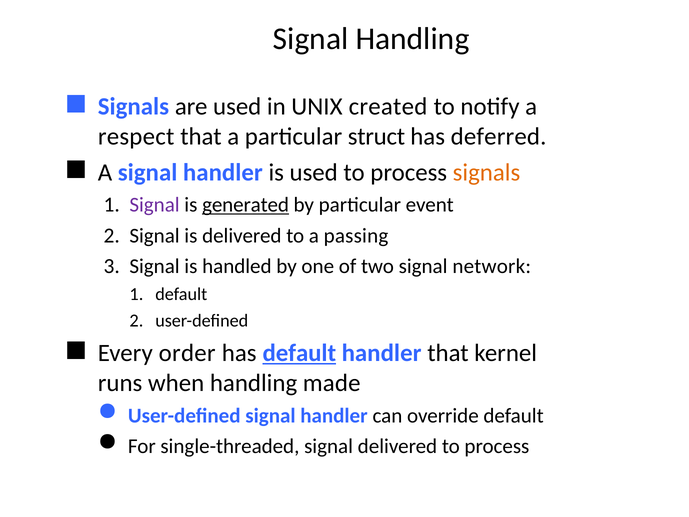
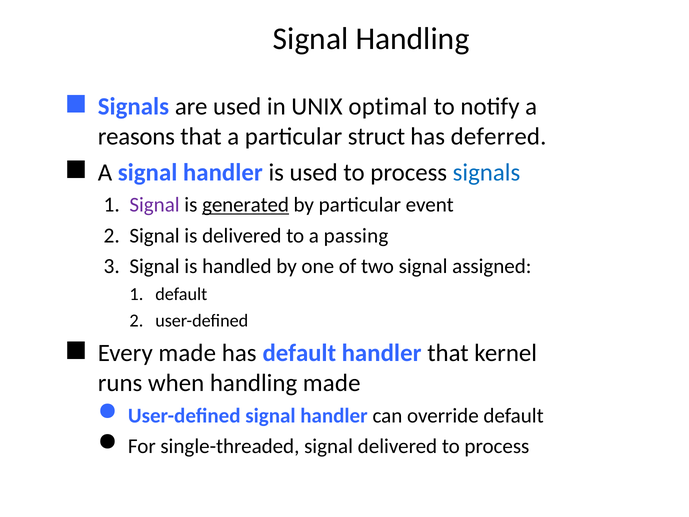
created: created -> optimal (388, 106)
respect: respect -> reasons (136, 136)
signals colour: orange -> blue (486, 172)
network: network -> assigned (492, 266)
Every order: order -> made (187, 353)
default underline: present -> none (299, 353)
